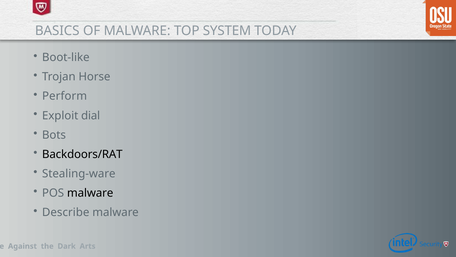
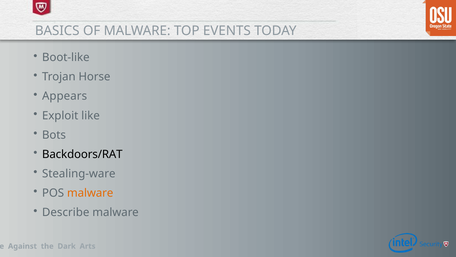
SYSTEM: SYSTEM -> EVENTS (227, 31)
Perform: Perform -> Appears (65, 96)
dial: dial -> like (91, 115)
malware colour: black -> orange (90, 193)
